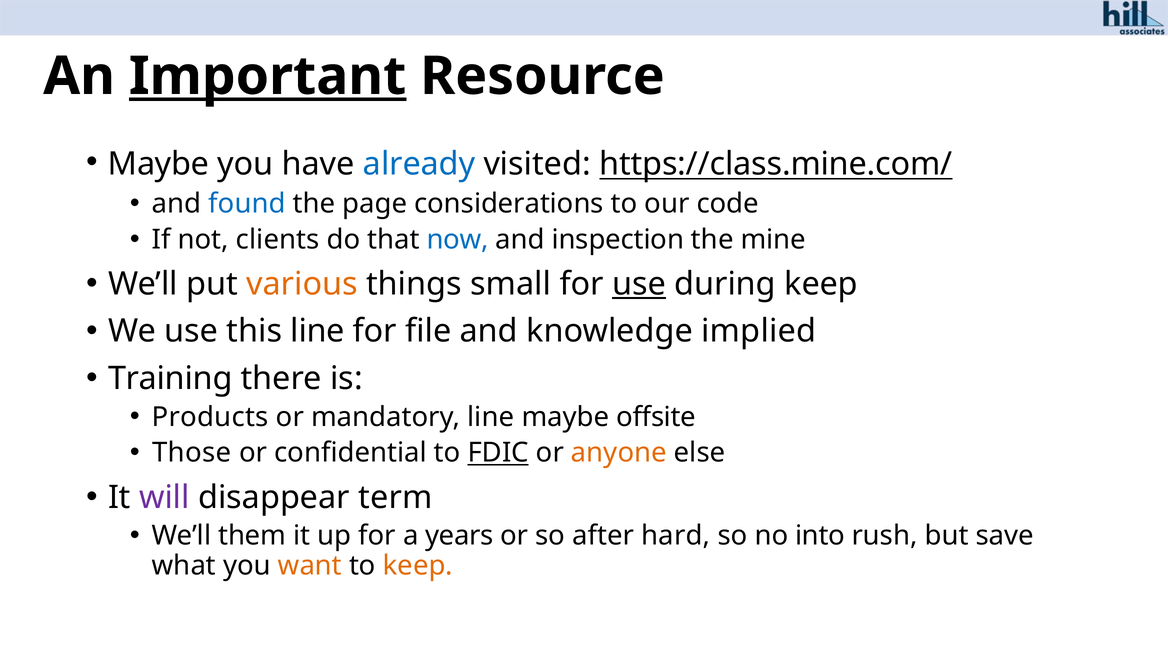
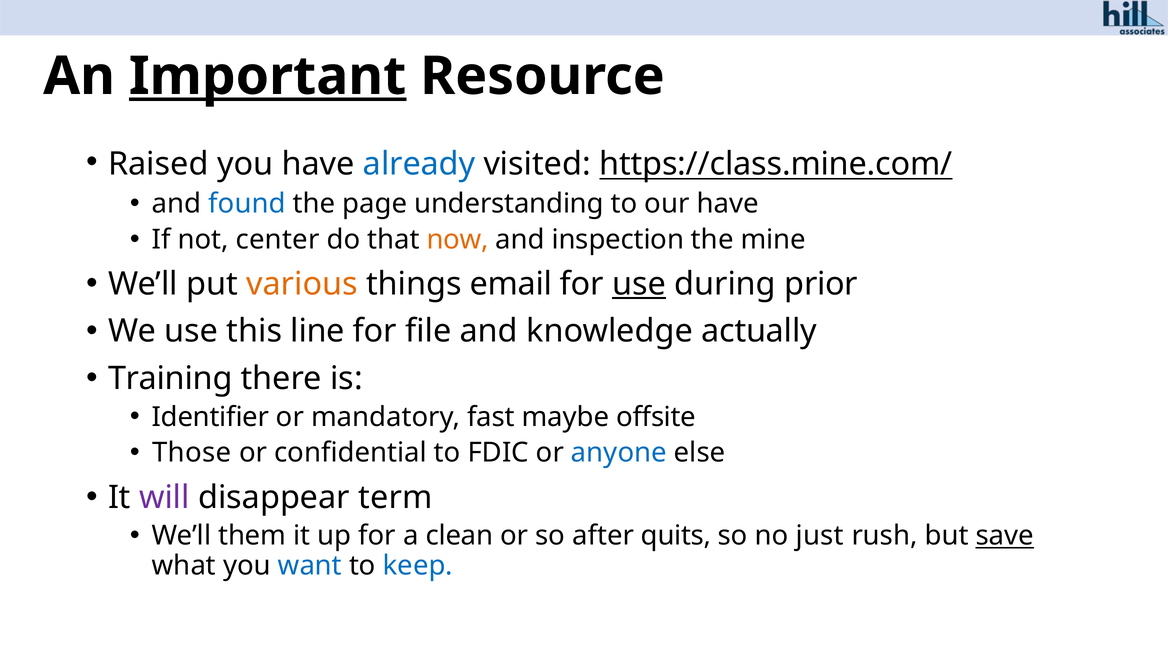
Maybe: Maybe -> Raised (158, 164)
considerations: considerations -> understanding (509, 204)
our code: code -> have (728, 204)
clients: clients -> center (278, 239)
now colour: blue -> orange (458, 239)
small: small -> email (511, 284)
during keep: keep -> prior (821, 284)
implied: implied -> actually (759, 331)
Products: Products -> Identifier (210, 417)
mandatory line: line -> fast (491, 417)
FDIC underline: present -> none (498, 453)
anyone colour: orange -> blue (619, 453)
years: years -> clean (459, 536)
hard: hard -> quits (676, 536)
into: into -> just (820, 536)
save underline: none -> present (1005, 536)
want colour: orange -> blue (310, 566)
keep colour: orange -> blue (418, 566)
